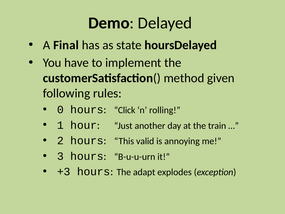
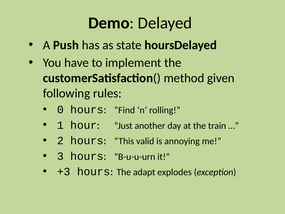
Final: Final -> Push (66, 45)
Click: Click -> Find (125, 110)
